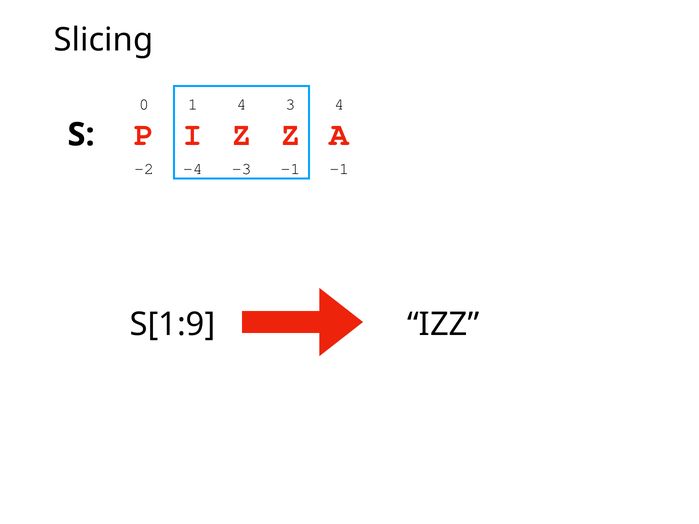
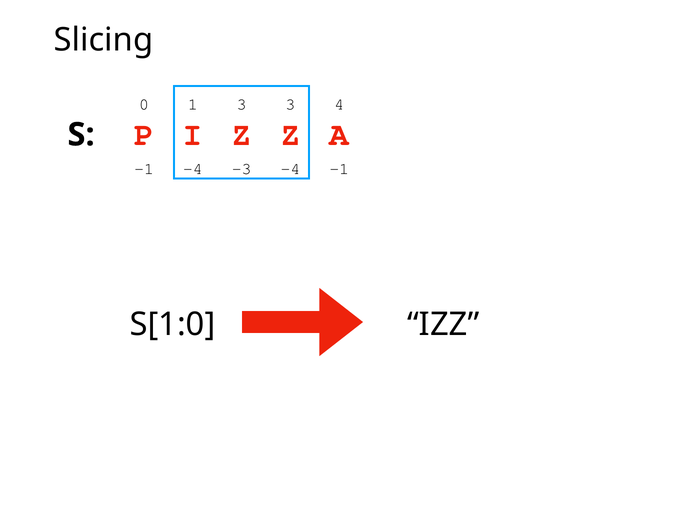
1 4: 4 -> 3 (242, 104)
-2: -2 -> -1 (144, 169)
-3 -1: -1 -> -4 (290, 169)
S[1:9: S[1:9 -> S[1:0 (172, 324)
